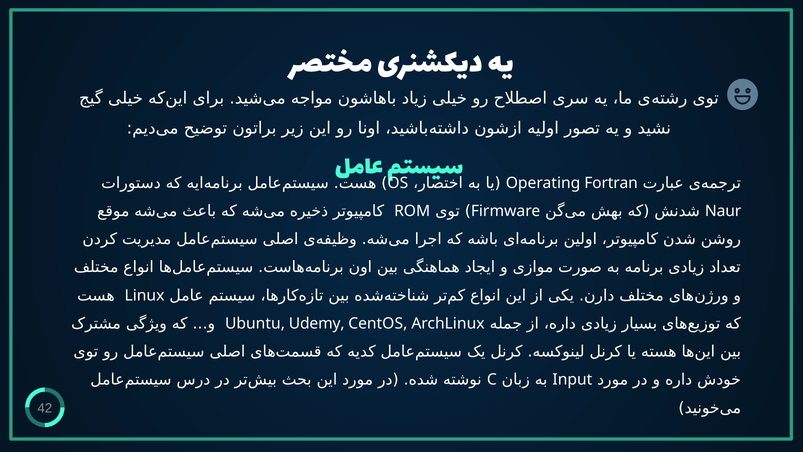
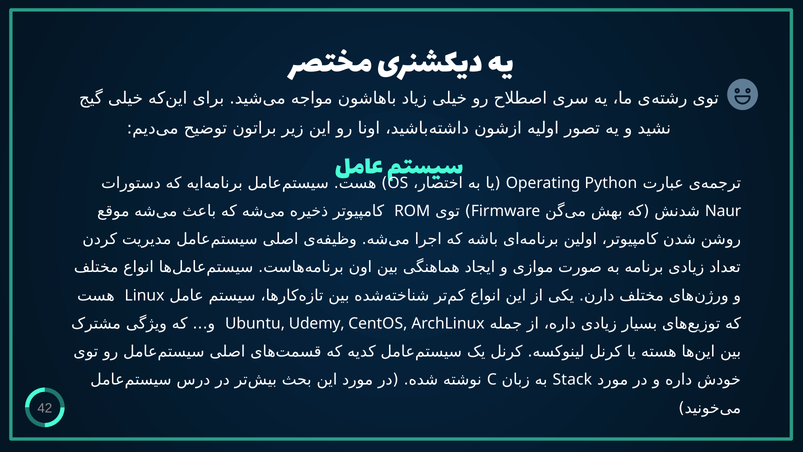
Fortran: Fortran -> Python (611, 183)
Input: Input -> Stack (572, 380)
